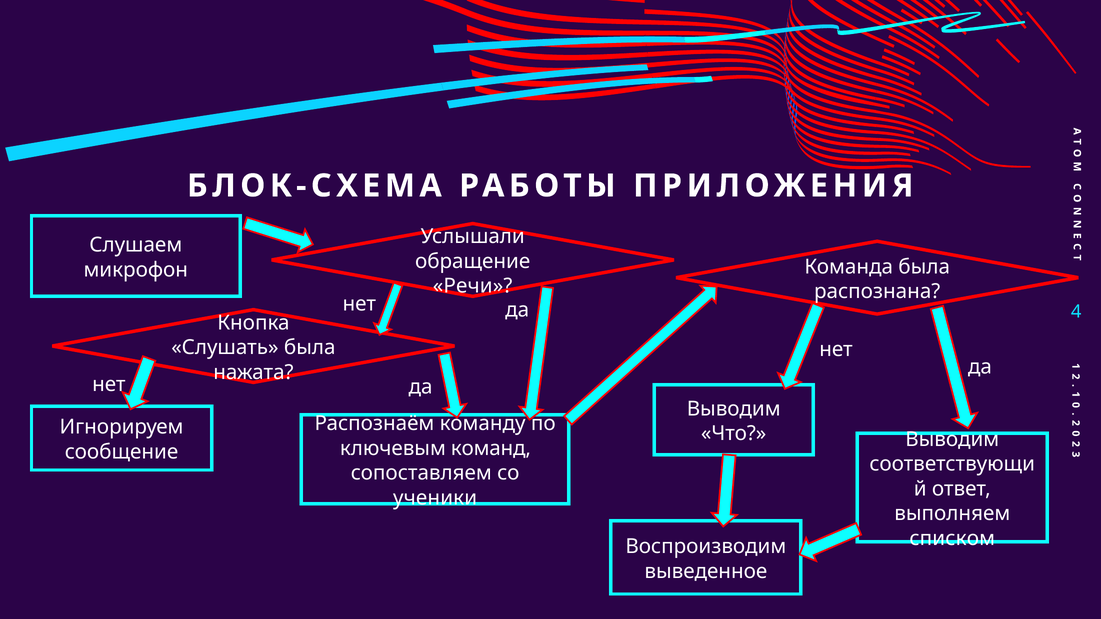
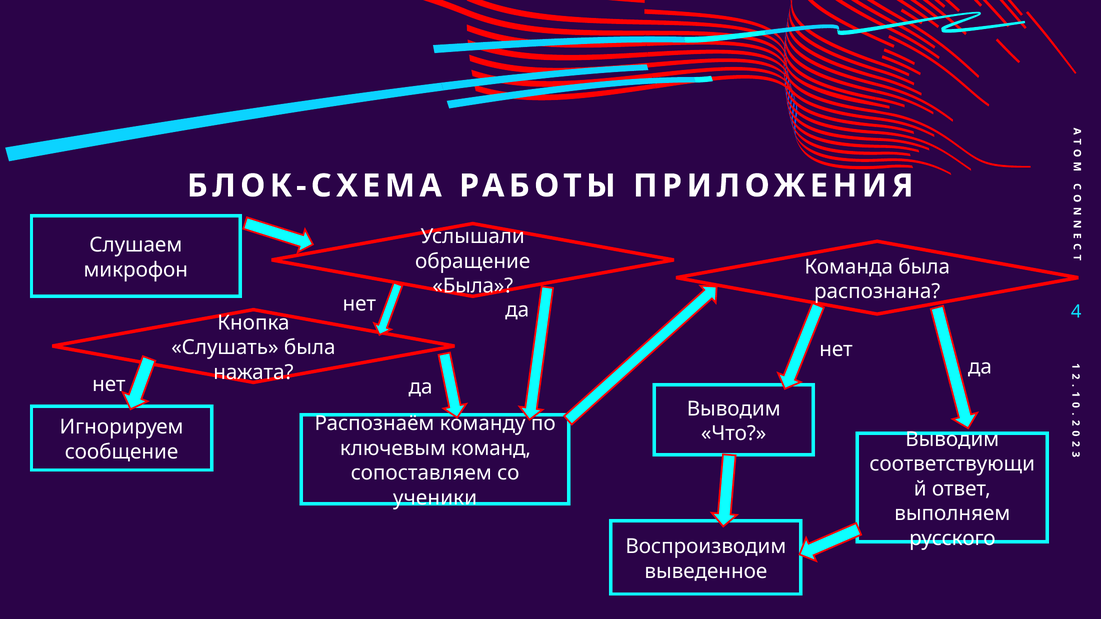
Речи: Речи -> Была (473, 286)
списком: списком -> русского (952, 539)
